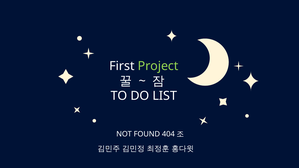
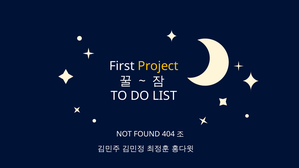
Project colour: light green -> yellow (158, 66)
